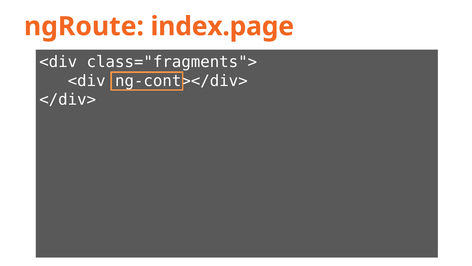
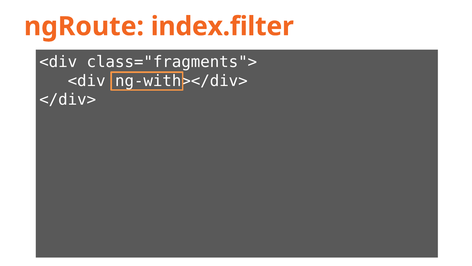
index.page: index.page -> index.filter (222, 26)
ng-cont></div>: ng-cont></div> -> ng-with></div> (181, 81)
